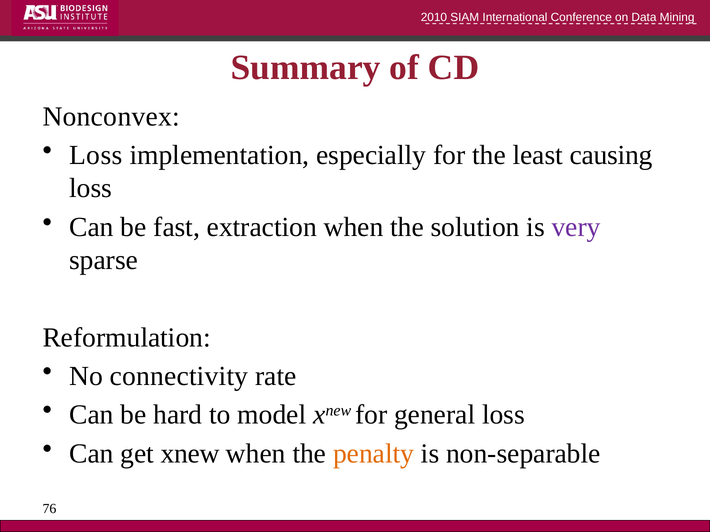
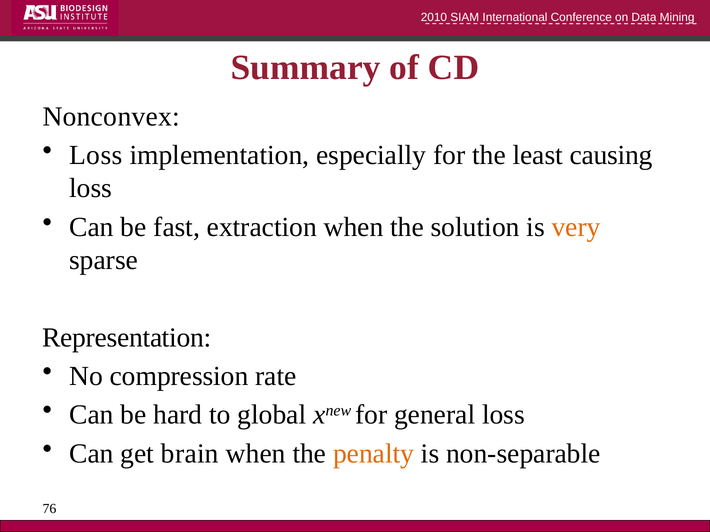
very colour: purple -> orange (576, 227)
Reformulation: Reformulation -> Representation (127, 338)
connectivity: connectivity -> compression (179, 376)
model: model -> global (272, 415)
get xnew: xnew -> brain (190, 454)
